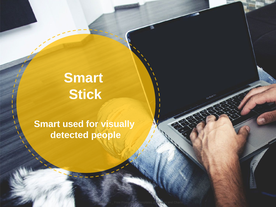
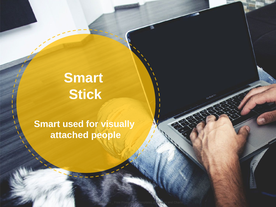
detected: detected -> attached (69, 135)
